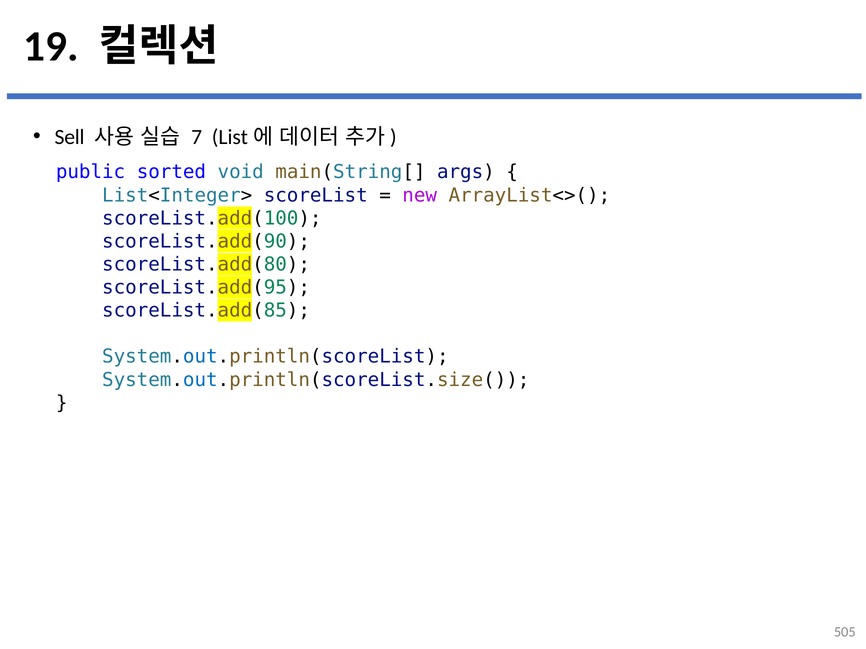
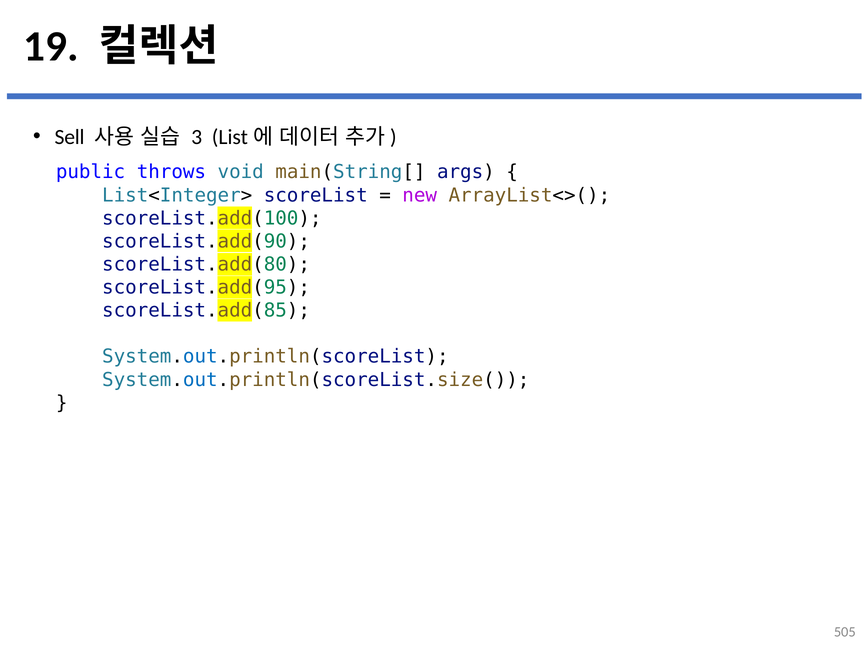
7: 7 -> 3 (197, 137)
sorted: sorted -> throws (171, 172)
